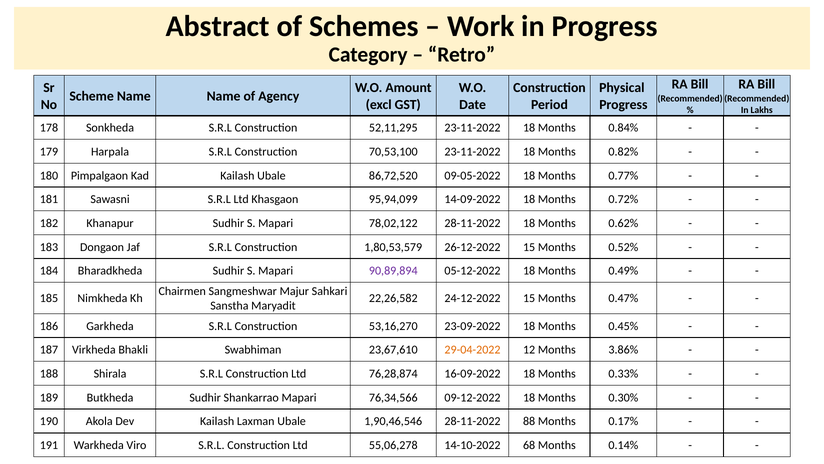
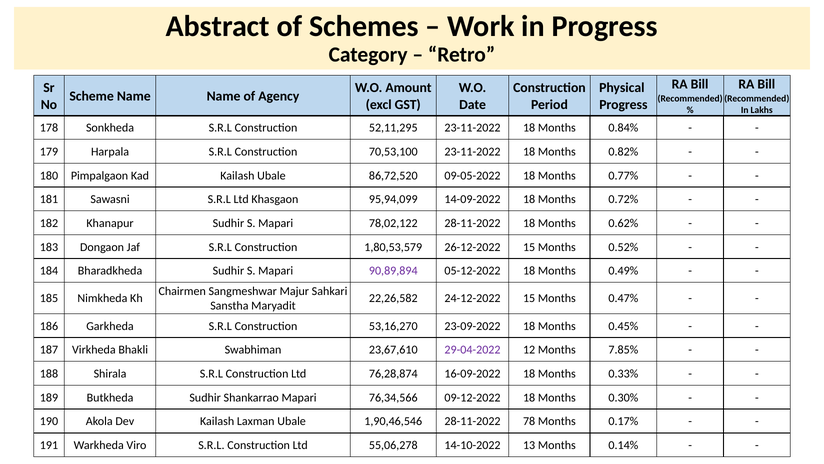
29-04-2022 colour: orange -> purple (472, 350)
3.86%: 3.86% -> 7.85% (623, 350)
88: 88 -> 78 (529, 421)
68: 68 -> 13 (529, 445)
